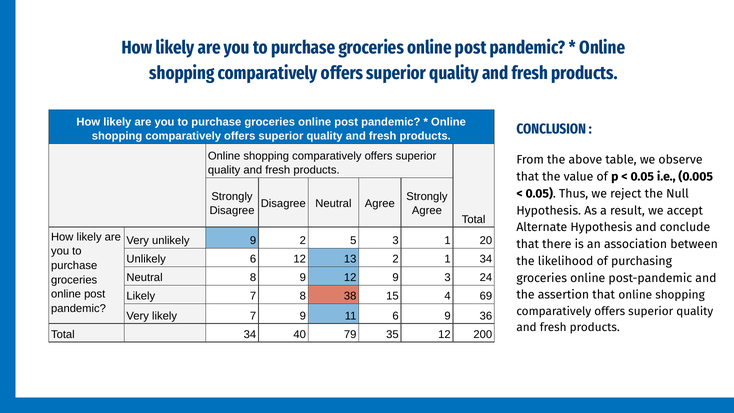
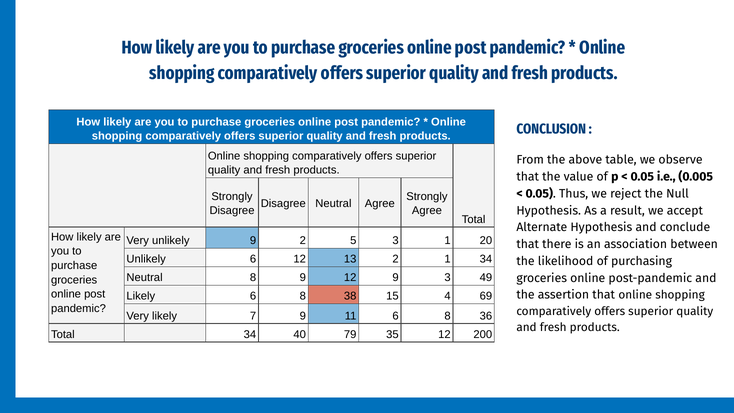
24: 24 -> 49 (486, 278)
7: 7 -> 6 (253, 296)
11 6 9: 9 -> 8 (448, 316)
